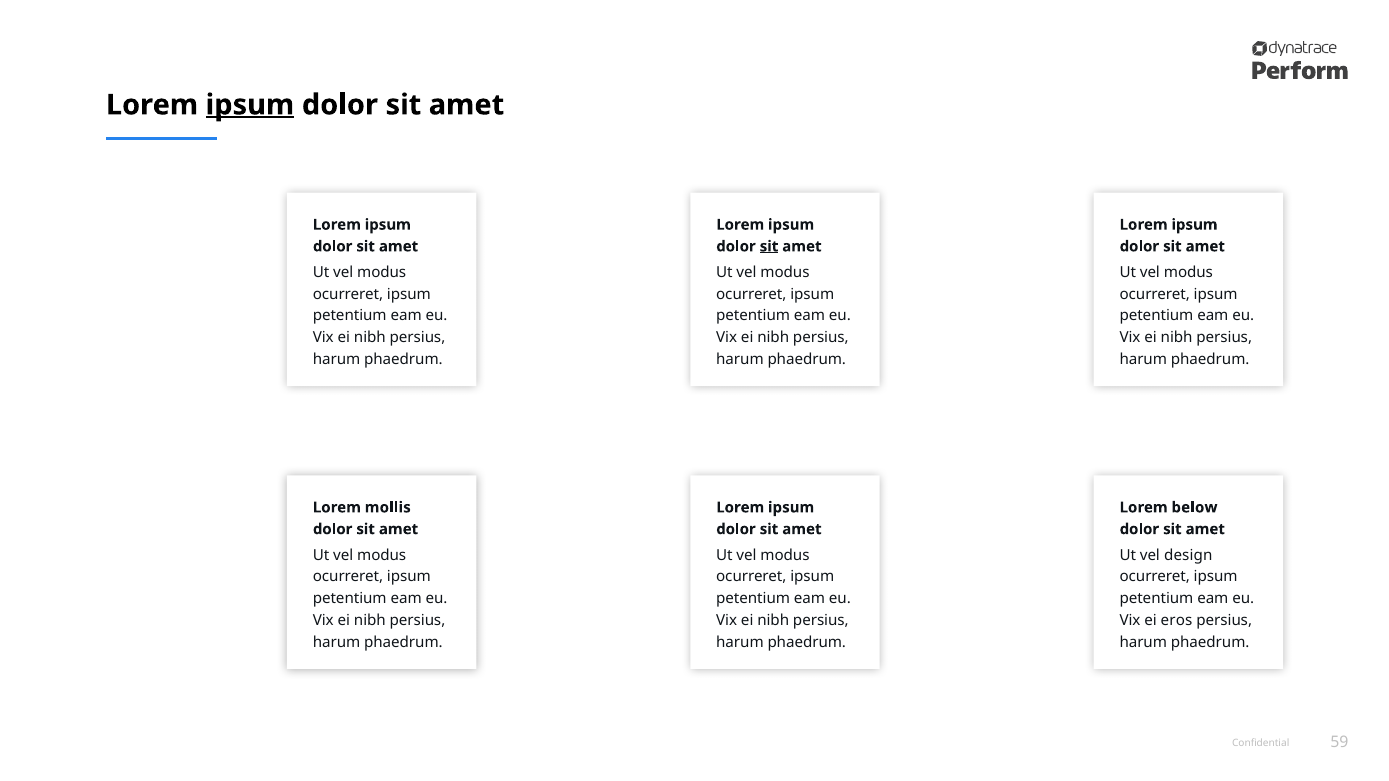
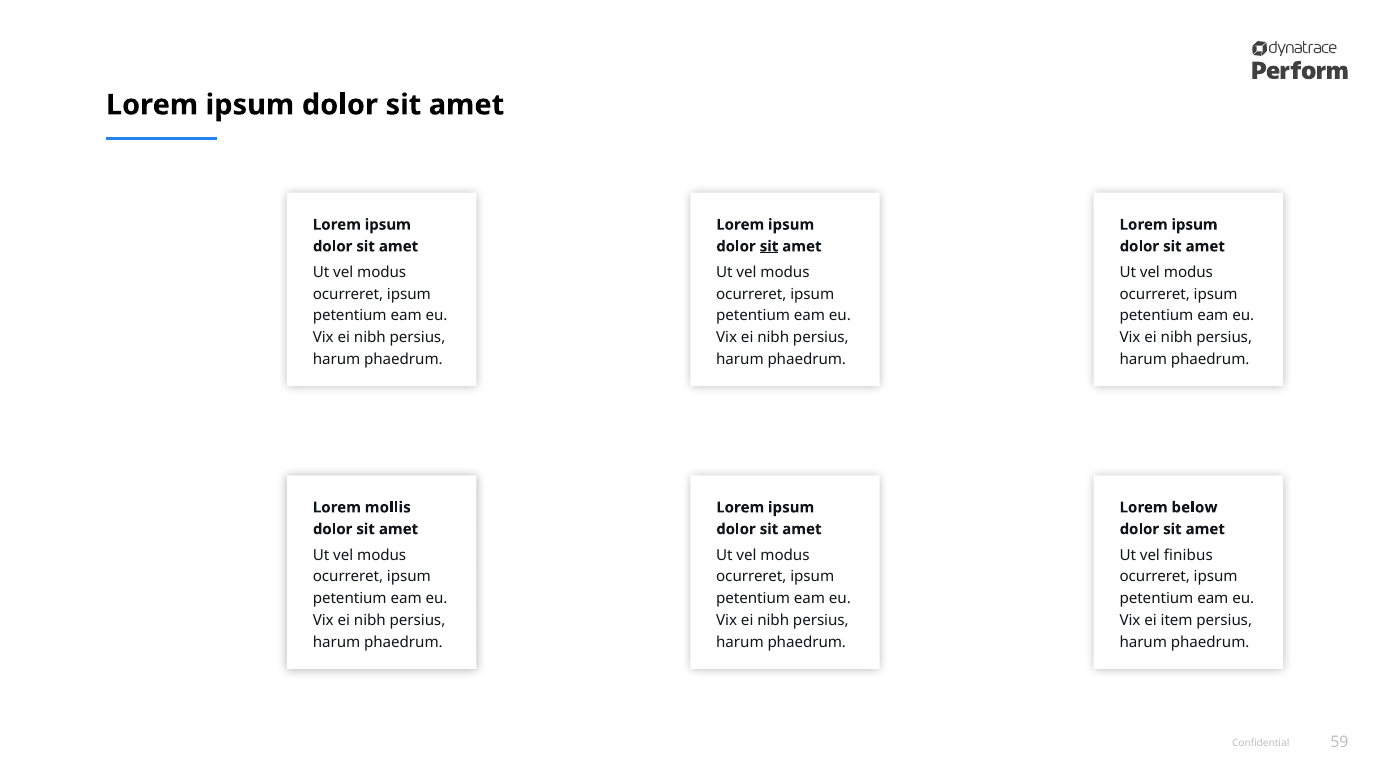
ipsum underline: present -> none (250, 105)
design: design -> finibus (1188, 555)
eros: eros -> item (1177, 621)
